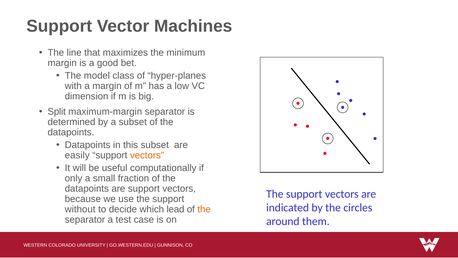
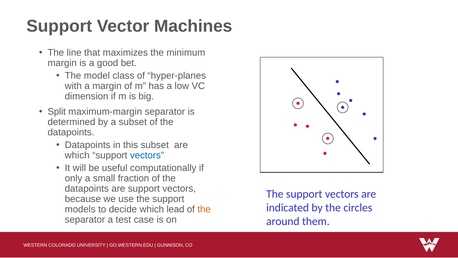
easily: easily -> which (77, 155)
vectors colour: orange -> blue (147, 155)
without: without -> models (80, 209)
